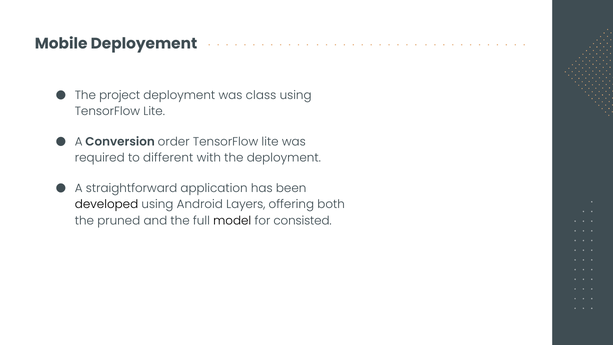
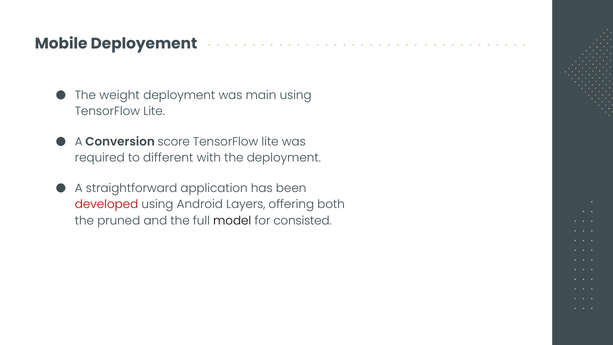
project: project -> weight (120, 95)
class: class -> main (261, 95)
order: order -> score (174, 142)
developed colour: black -> red (107, 204)
